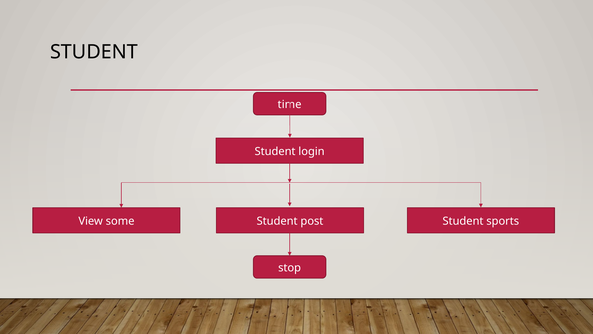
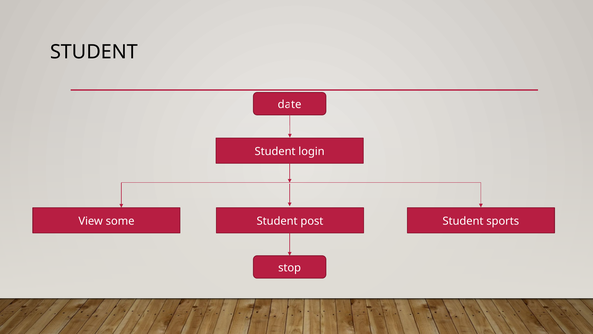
time: time -> date (290, 104)
